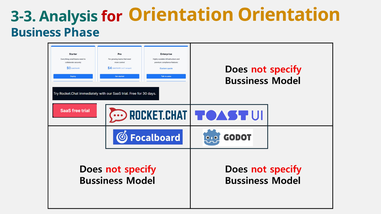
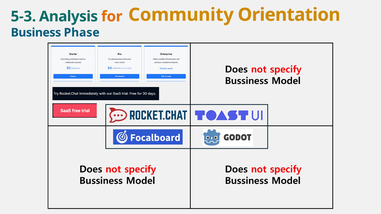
Orientation: Orientation -> Community (181, 15)
3-3: 3-3 -> 5-3 (23, 17)
for colour: red -> orange (112, 17)
